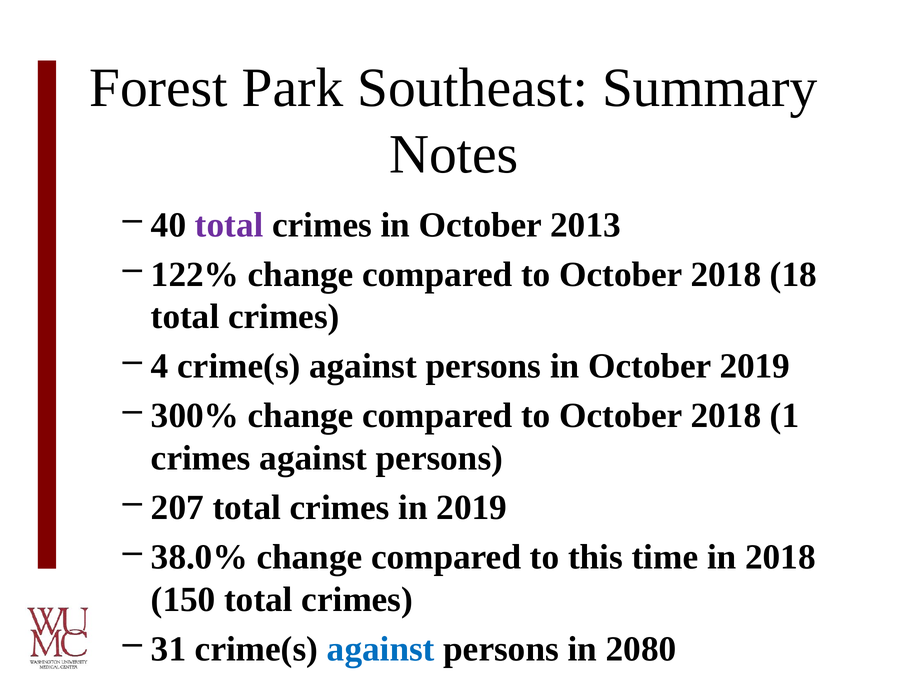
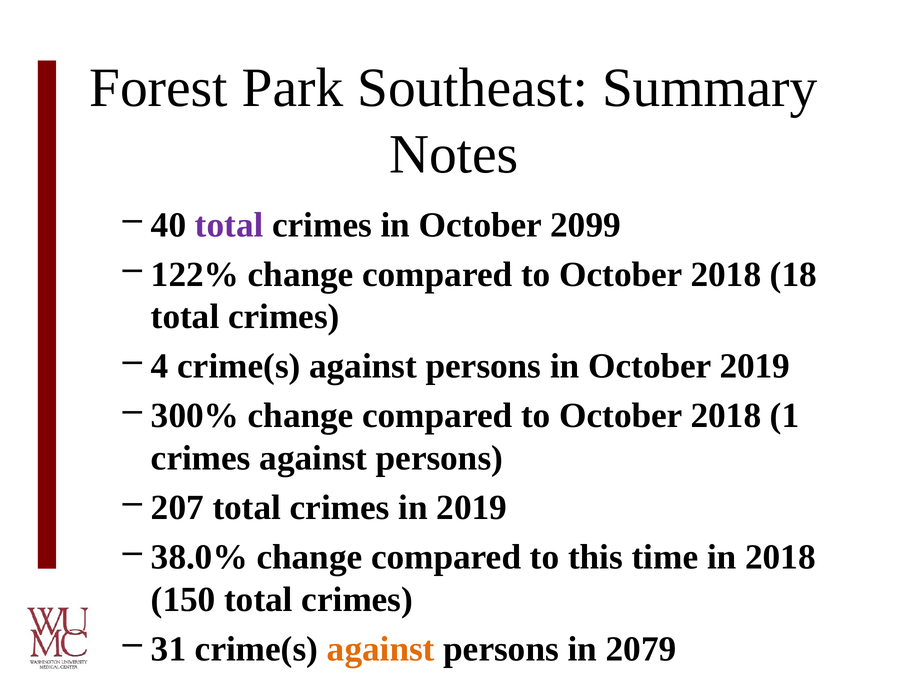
2013: 2013 -> 2099 (586, 225)
against colour: blue -> orange (381, 649)
2080: 2080 -> 2079 (641, 649)
